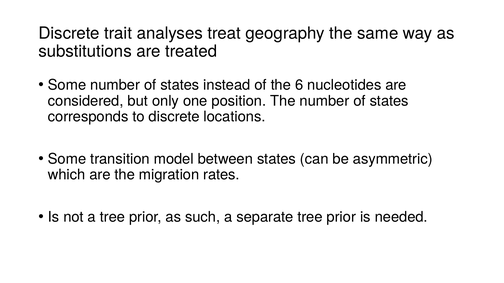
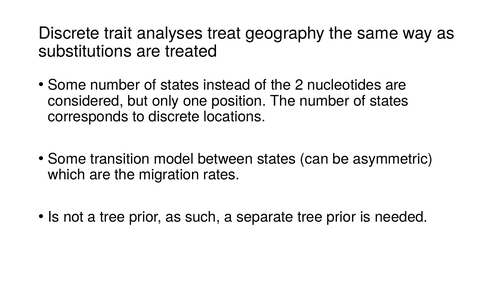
6: 6 -> 2 (299, 85)
